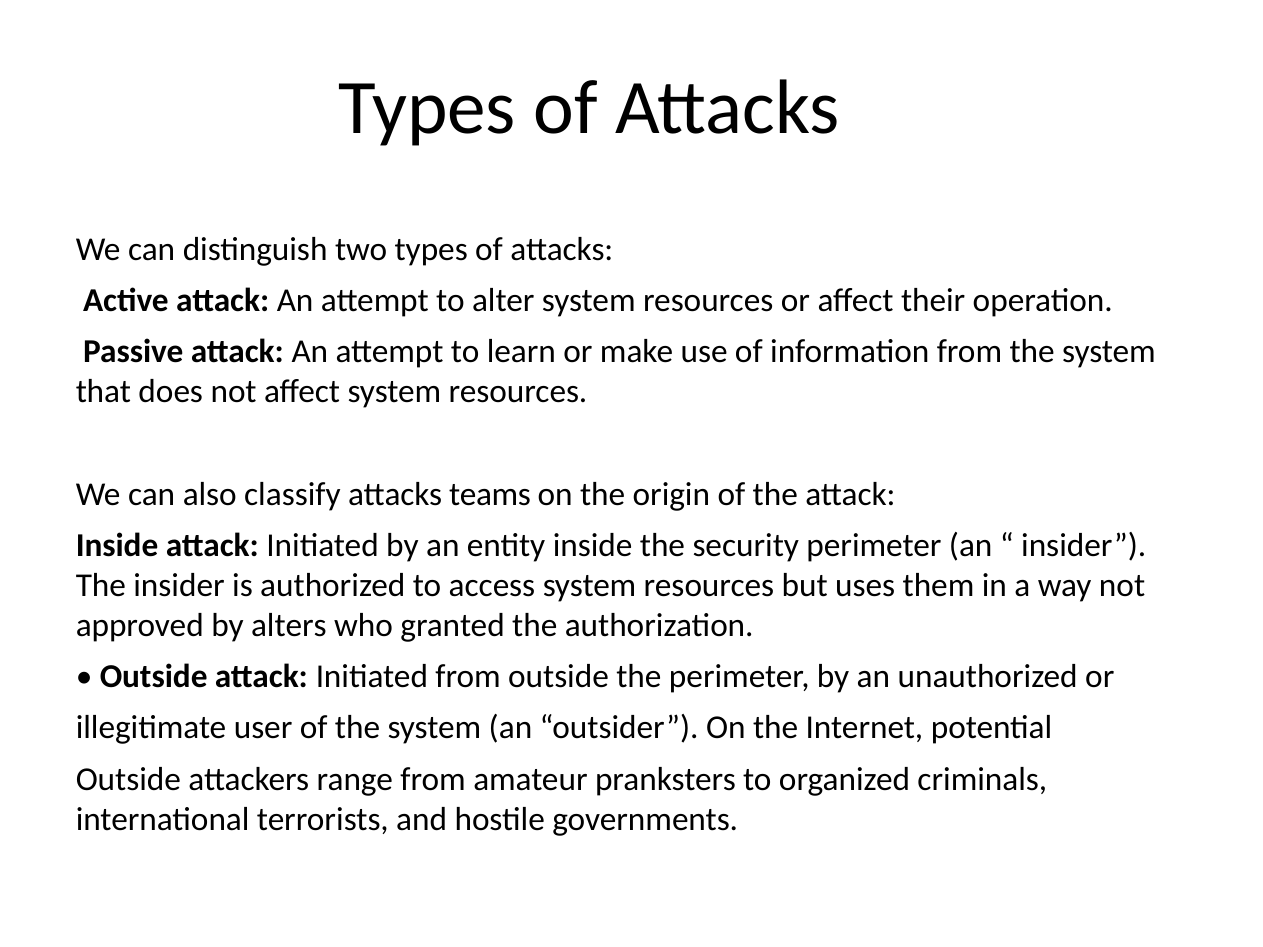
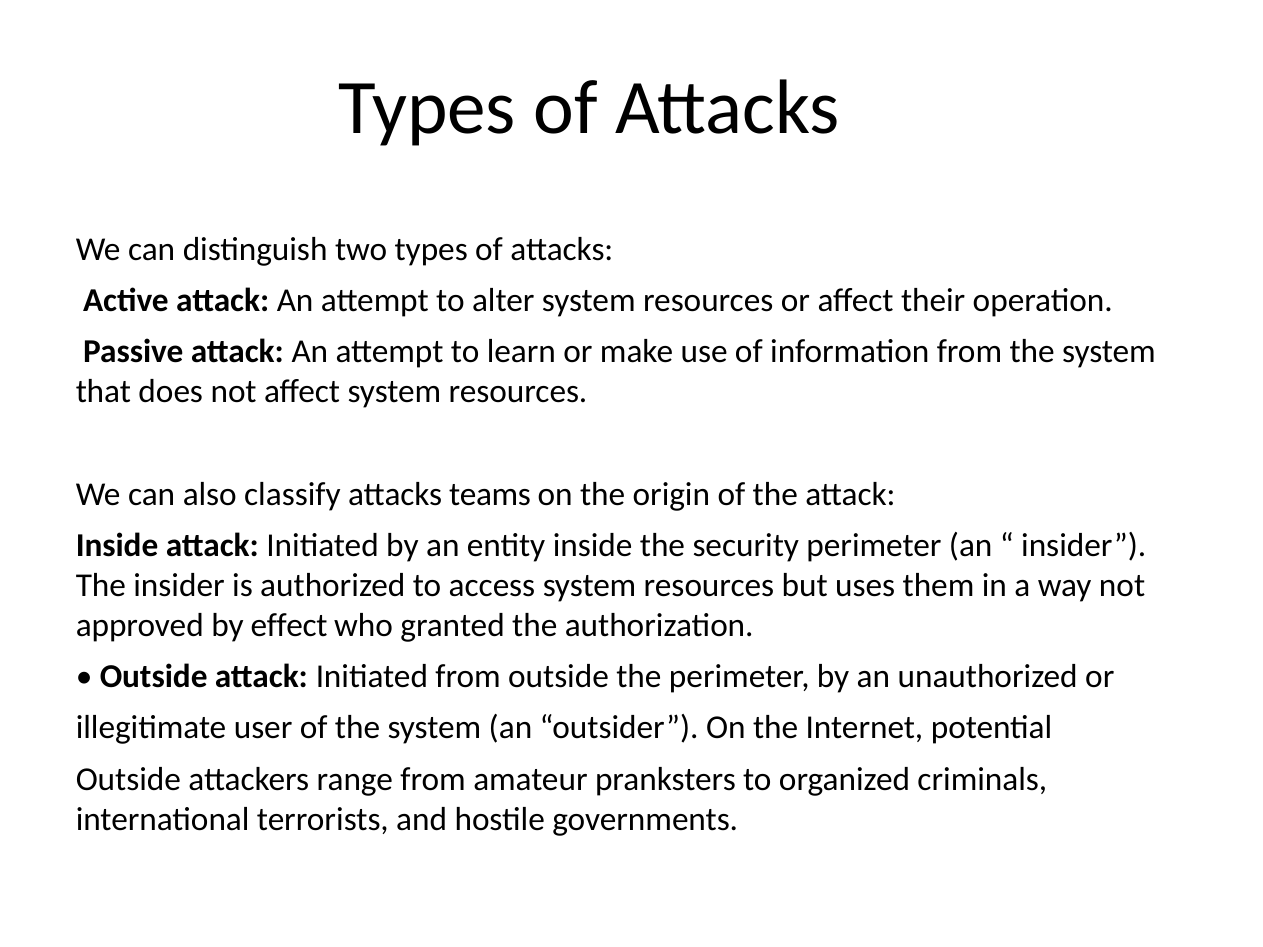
alters: alters -> effect (289, 626)
